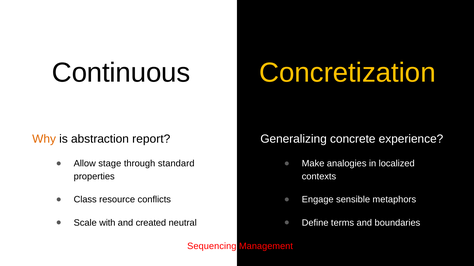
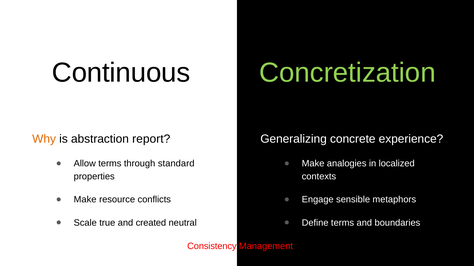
Concretization colour: yellow -> light green (347, 73)
Allow stage: stage -> terms (110, 164)
Class: Class -> Make (85, 200)
with: with -> true (107, 223)
Sequencing: Sequencing -> Consistency (212, 247)
